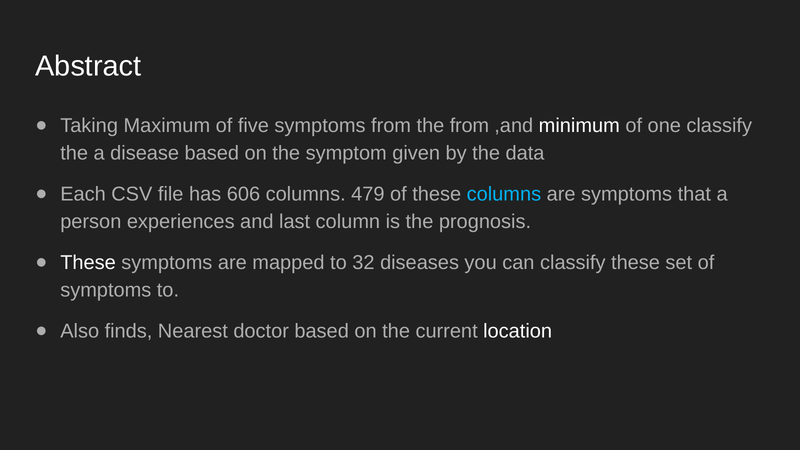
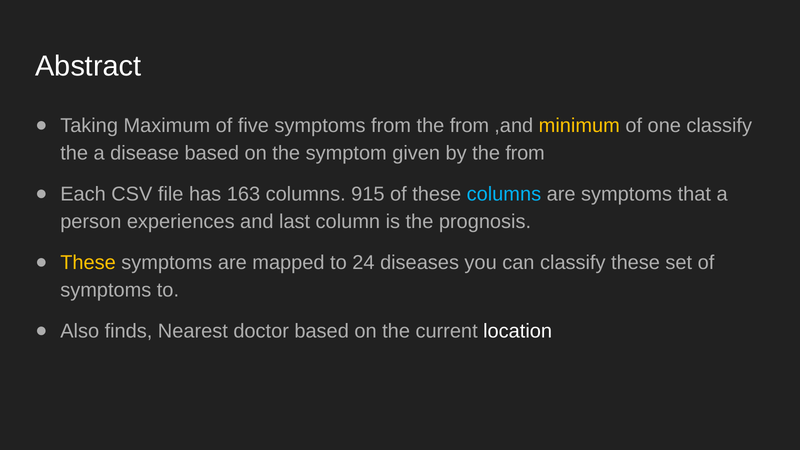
minimum colour: white -> yellow (579, 126)
by the data: data -> from (525, 153)
606: 606 -> 163 (243, 194)
479: 479 -> 915 (368, 194)
These colour: white -> yellow (88, 263)
32: 32 -> 24 (363, 263)
